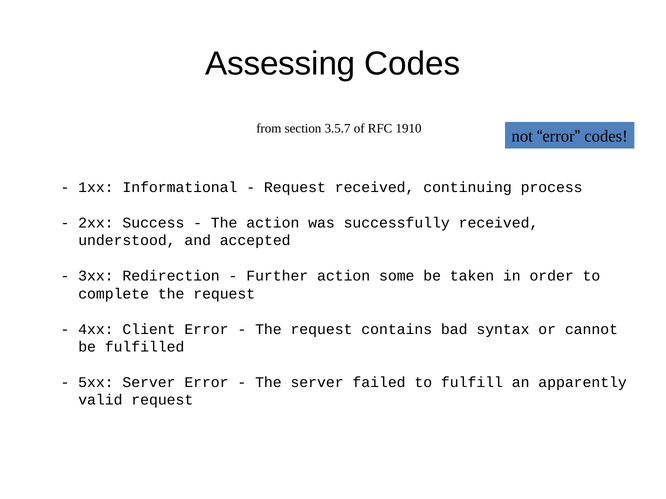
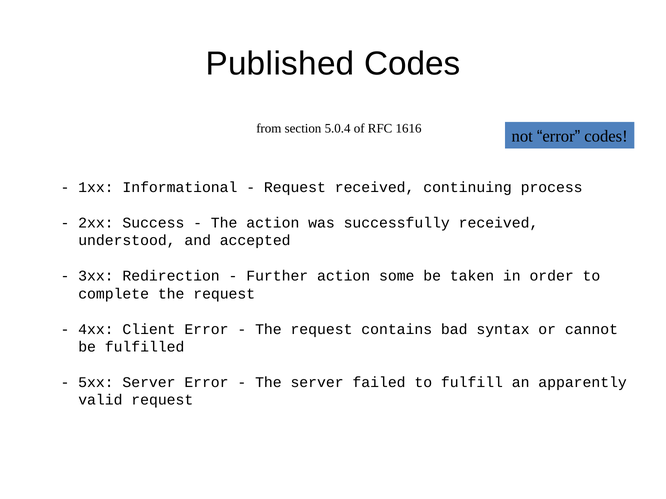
Assessing: Assessing -> Published (280, 64)
3.5.7: 3.5.7 -> 5.0.4 (338, 129)
1910: 1910 -> 1616 (409, 129)
